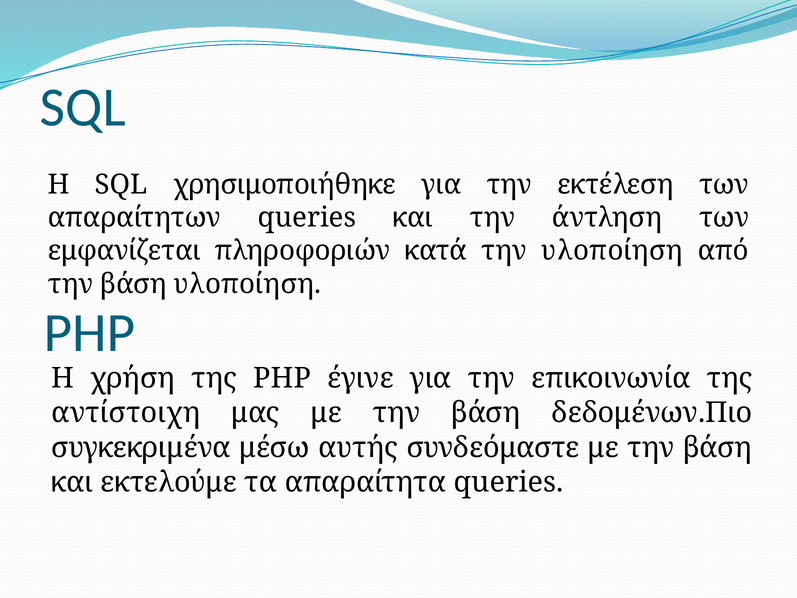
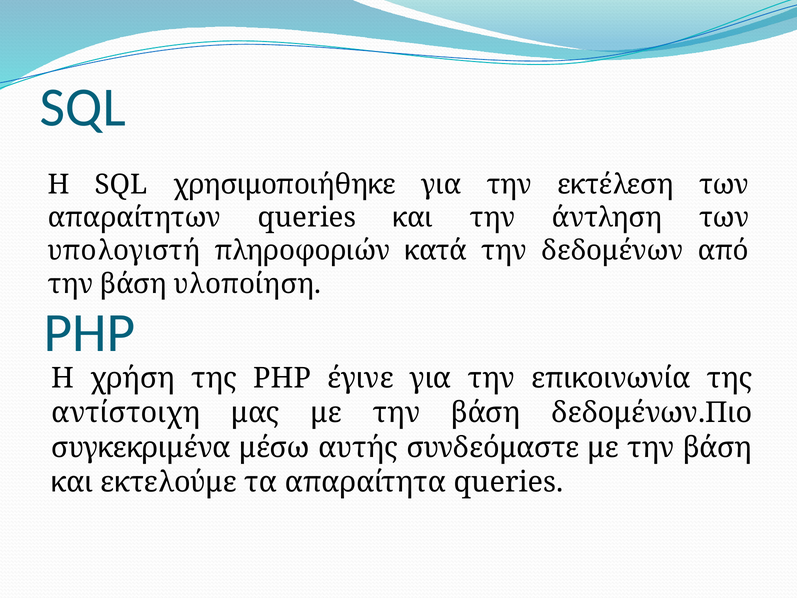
εμφανίζεται: εμφανίζεται -> υπολογιστή (124, 251)
την υλοποίηση: υλοποίηση -> δεδομένων (612, 251)
